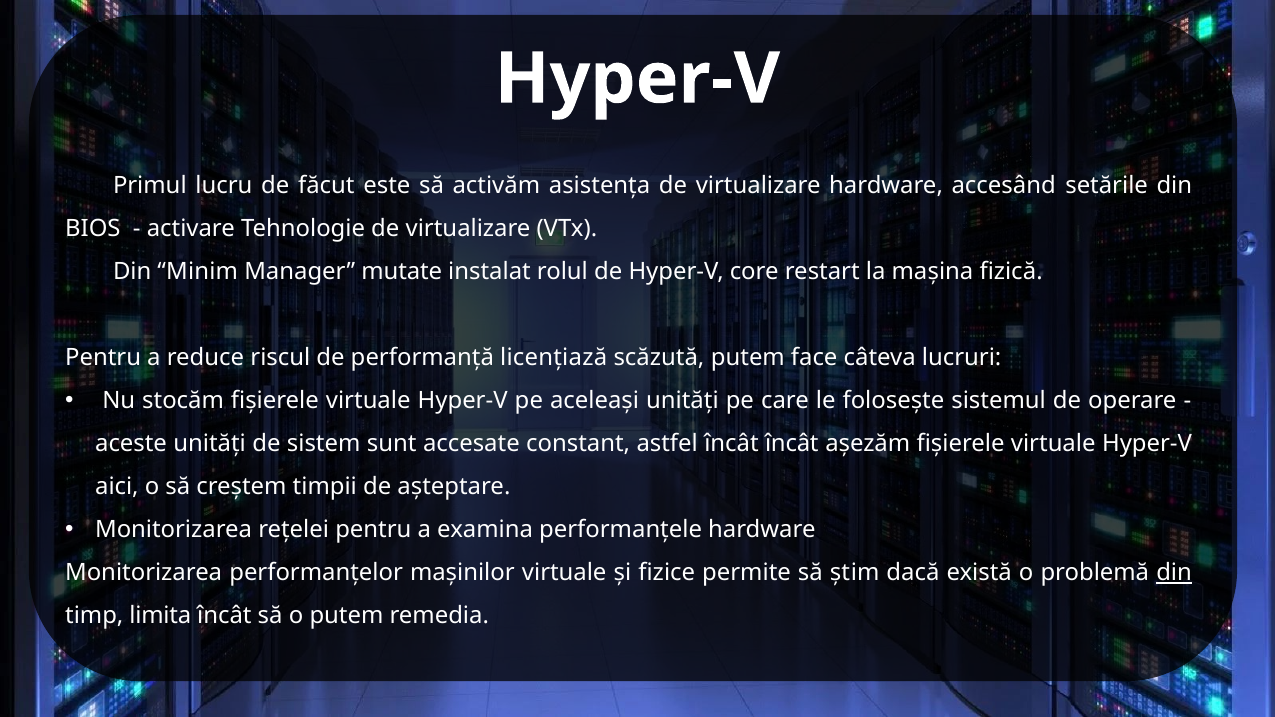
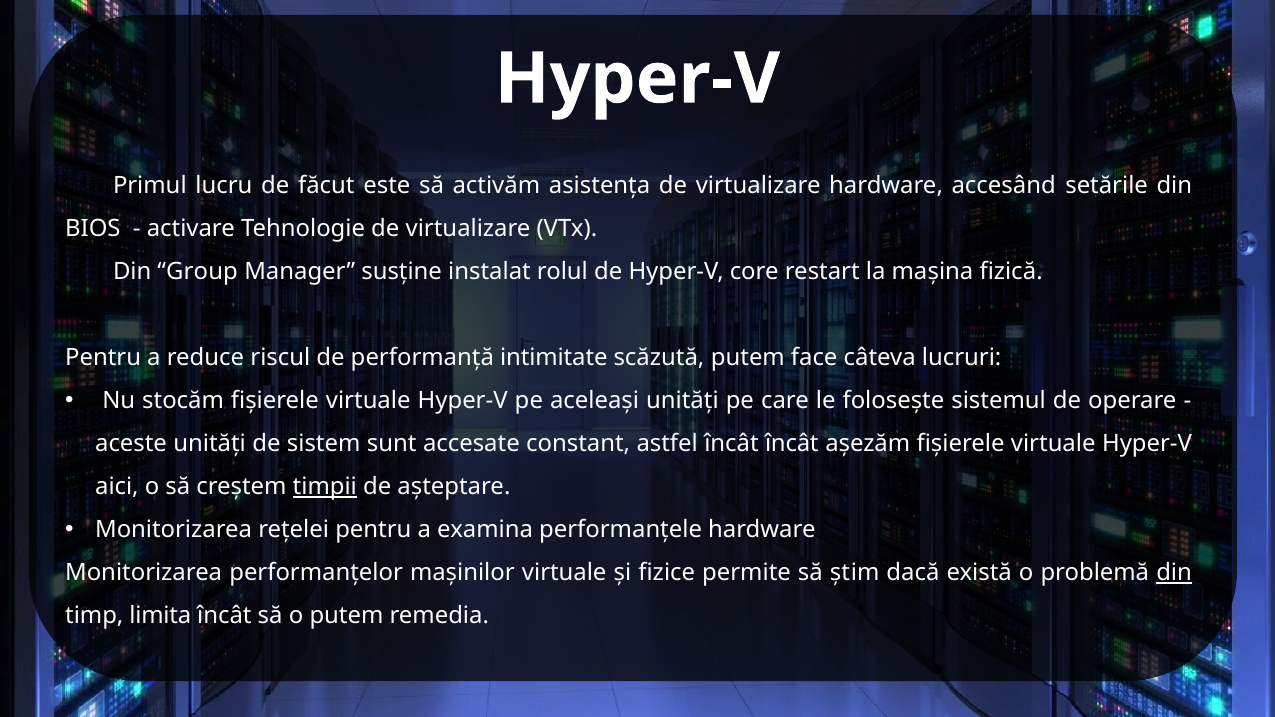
Minim: Minim -> Group (198, 272)
mutate: mutate -> susține (402, 272)
licențiază: licențiază -> intimitate (554, 358)
timpii underline: none -> present (325, 487)
